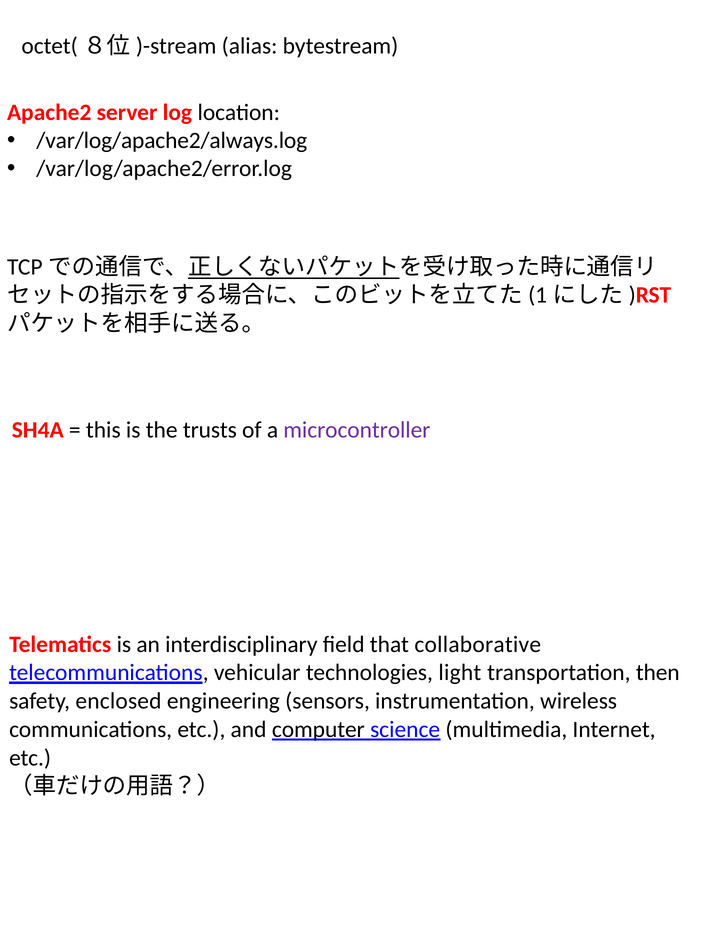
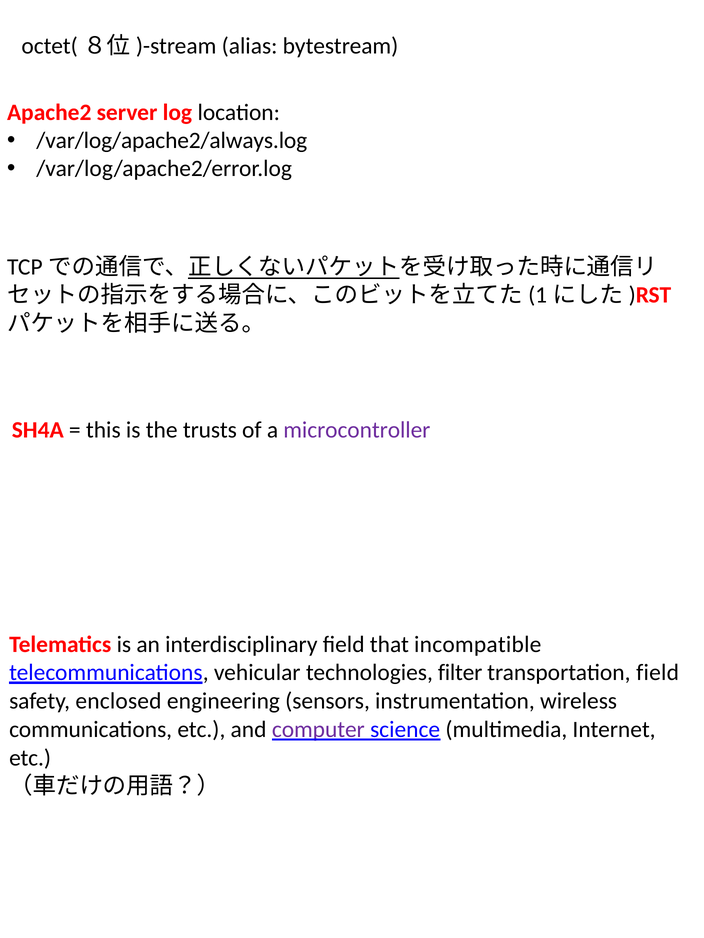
collaborative: collaborative -> incompatible (478, 645)
light: light -> filter (460, 673)
transportation then: then -> field (658, 673)
computer colour: black -> purple (318, 730)
